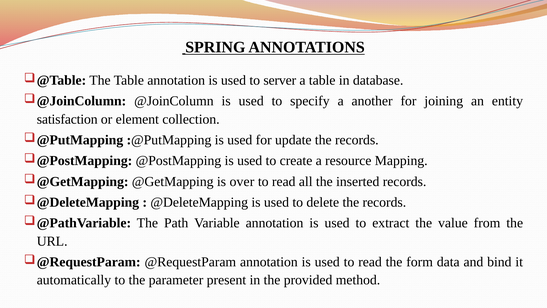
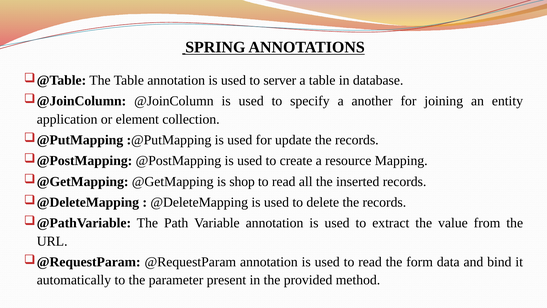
satisfaction: satisfaction -> application (67, 119)
over: over -> shop (242, 181)
